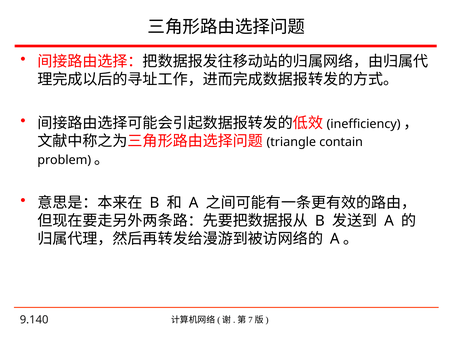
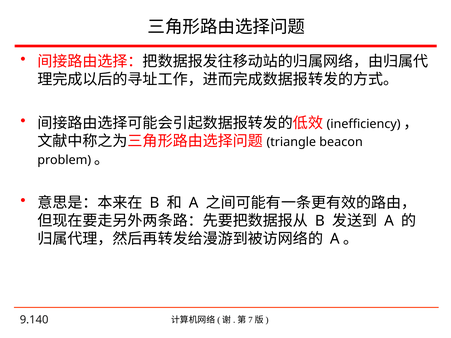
contain: contain -> beacon (341, 142)
